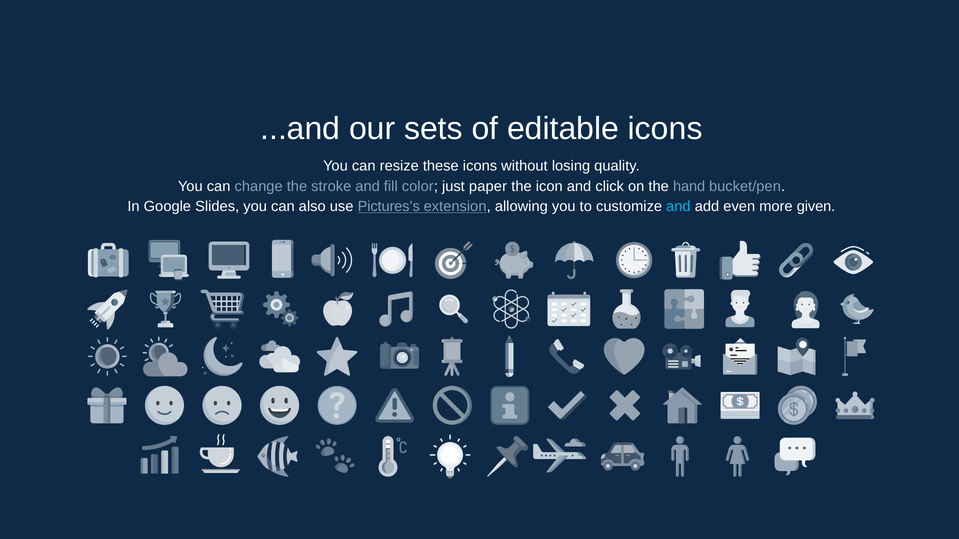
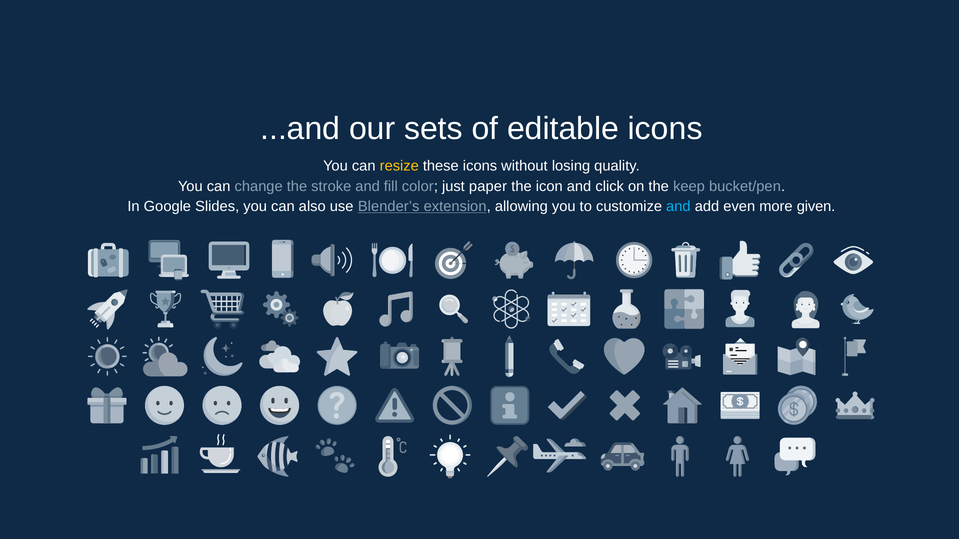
resize colour: white -> yellow (399, 166)
hand: hand -> keep (689, 186)
Pictures’s: Pictures’s -> Blender’s (389, 207)
